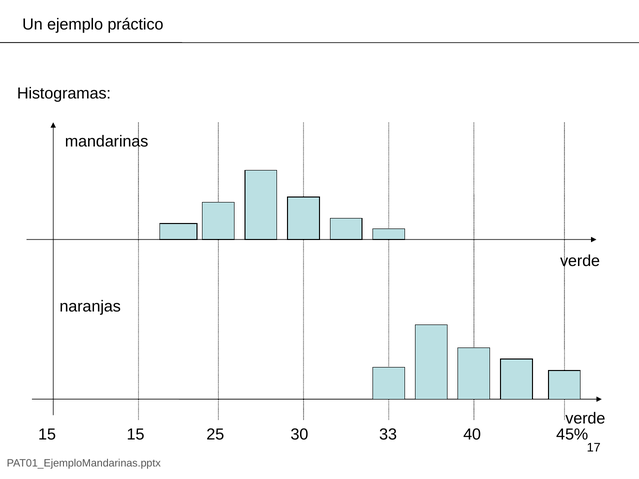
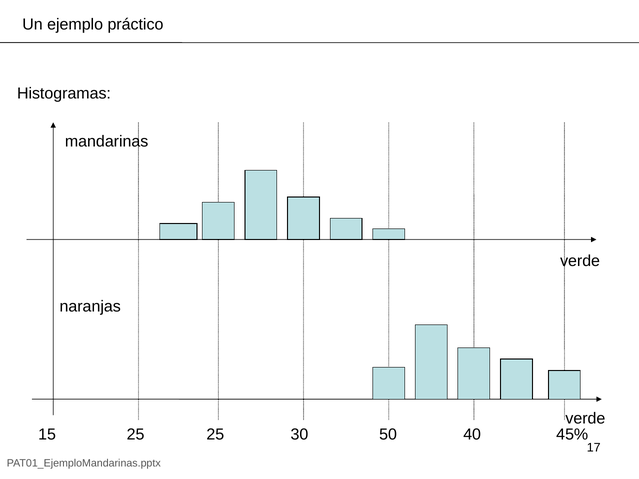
15 15: 15 -> 25 (136, 435)
33: 33 -> 50 (388, 435)
